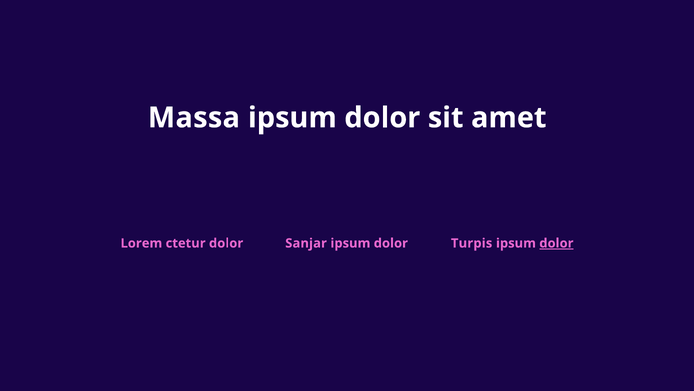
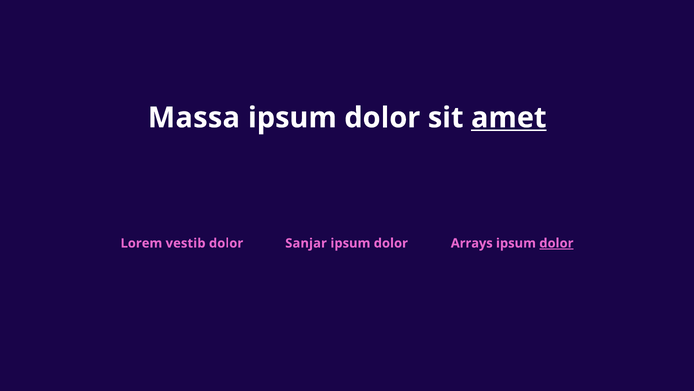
amet underline: none -> present (509, 118)
ctetur: ctetur -> vestib (186, 243)
Turpis: Turpis -> Arrays (472, 243)
